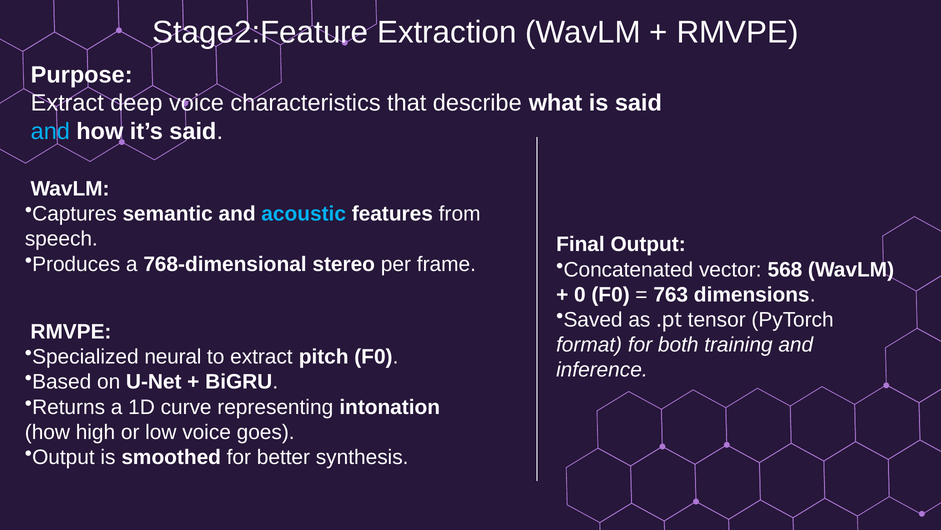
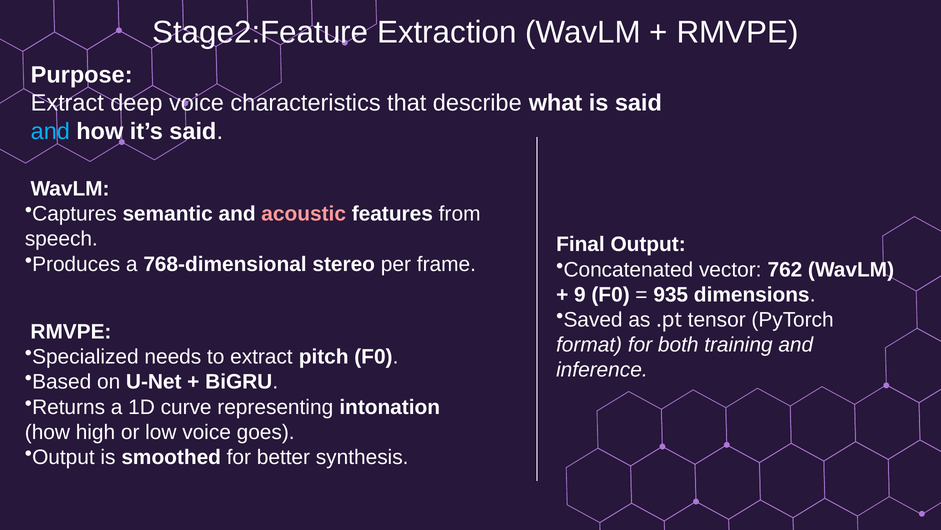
acoustic colour: light blue -> pink (304, 214)
568: 568 -> 762 (785, 269)
0: 0 -> 9 (580, 294)
763: 763 -> 935 (671, 294)
neural: neural -> needs (173, 356)
